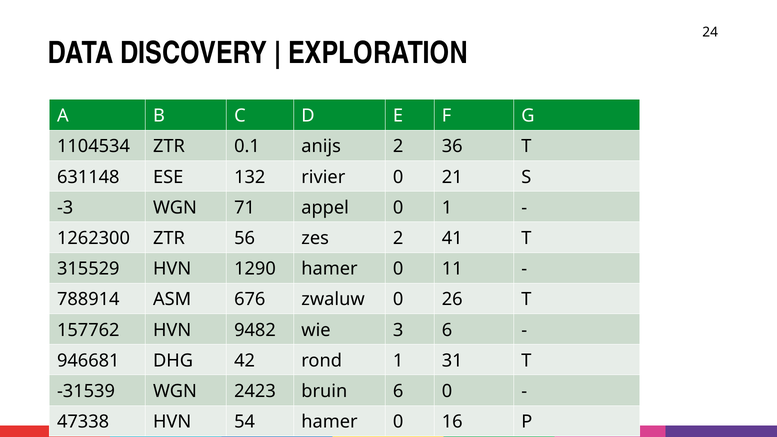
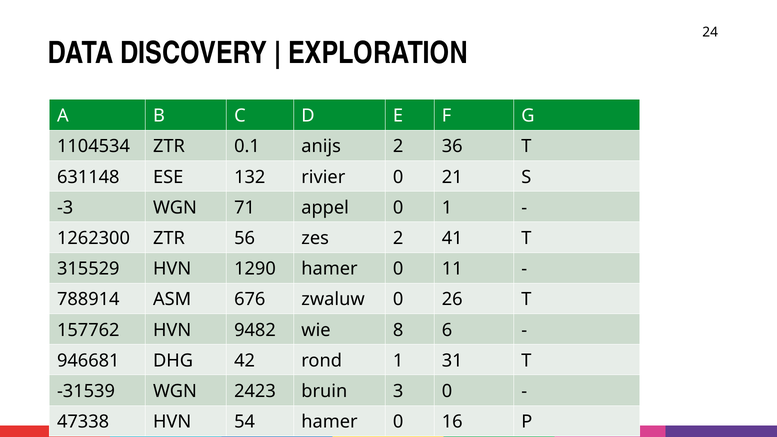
3: 3 -> 8 (398, 330)
bruin 6: 6 -> 3 (398, 391)
